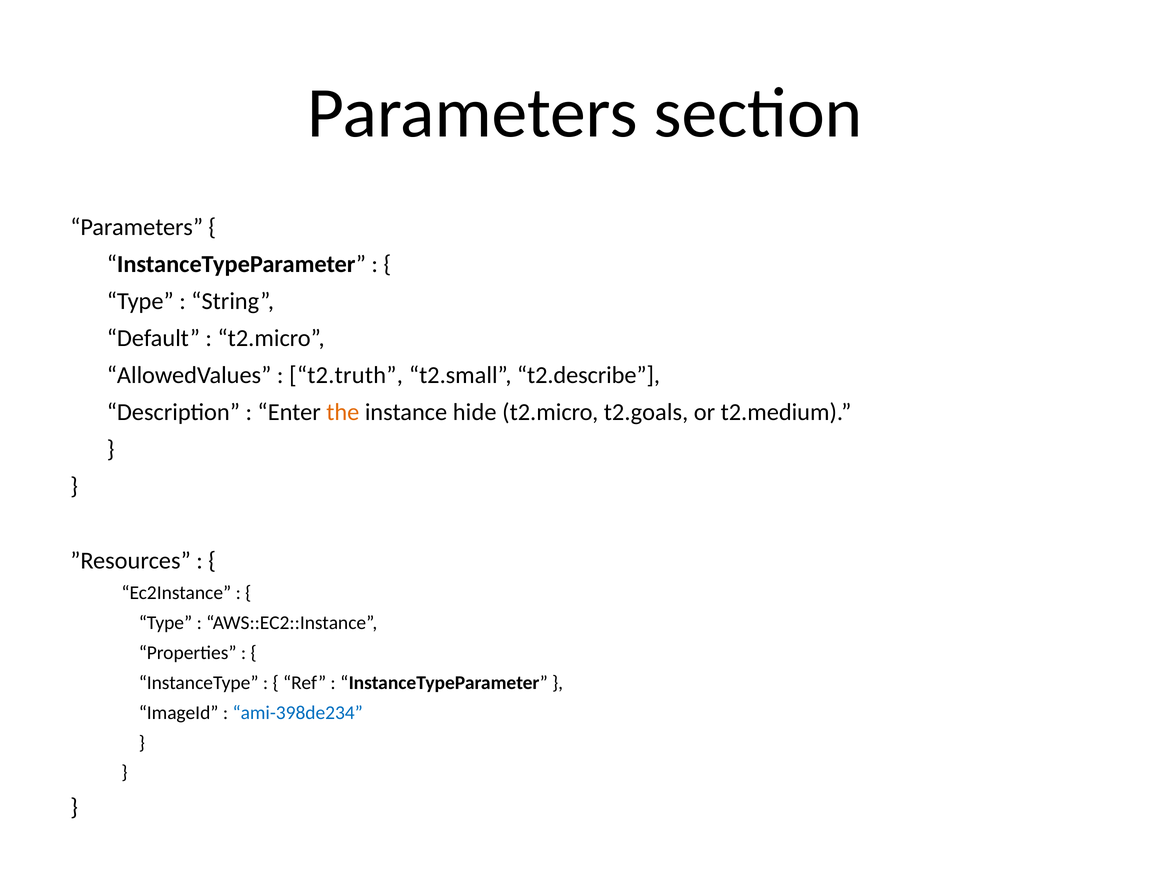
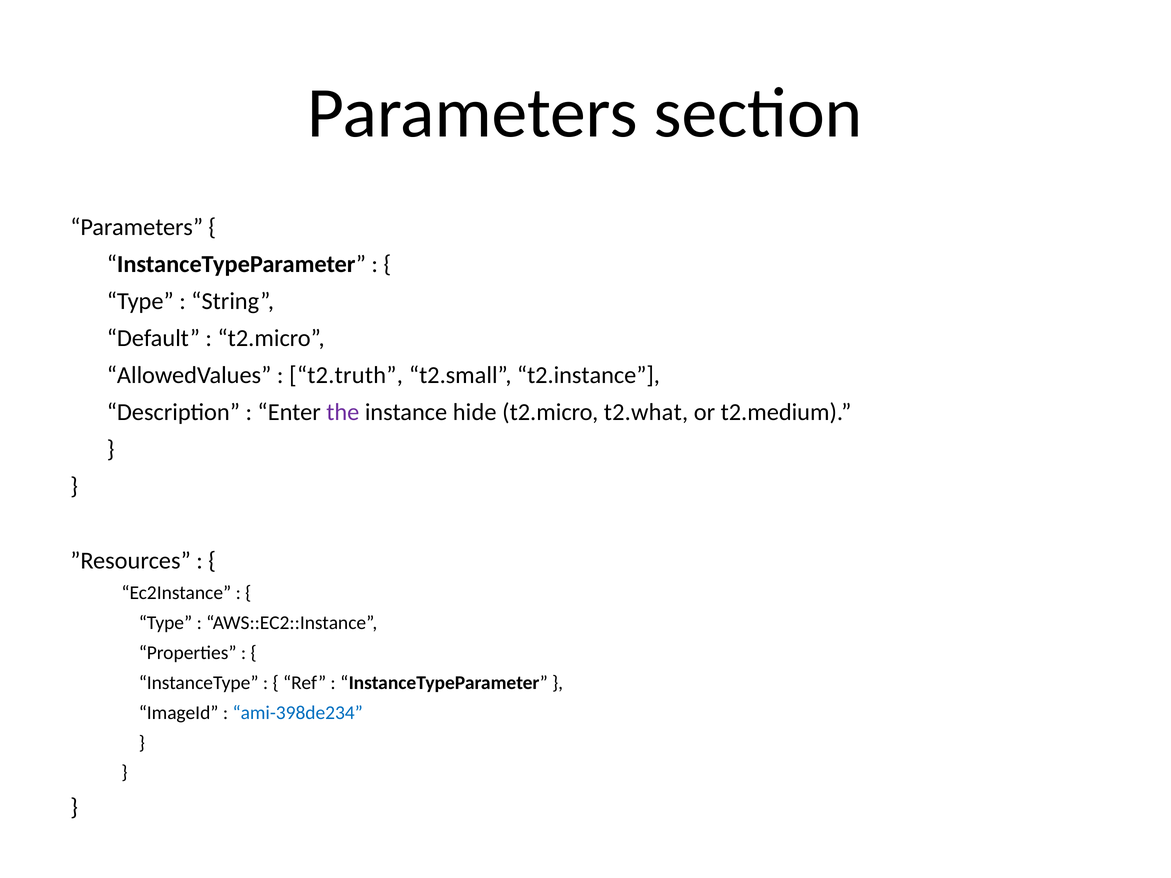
t2.describe: t2.describe -> t2.instance (588, 375)
the colour: orange -> purple (343, 412)
t2.goals: t2.goals -> t2.what (646, 412)
